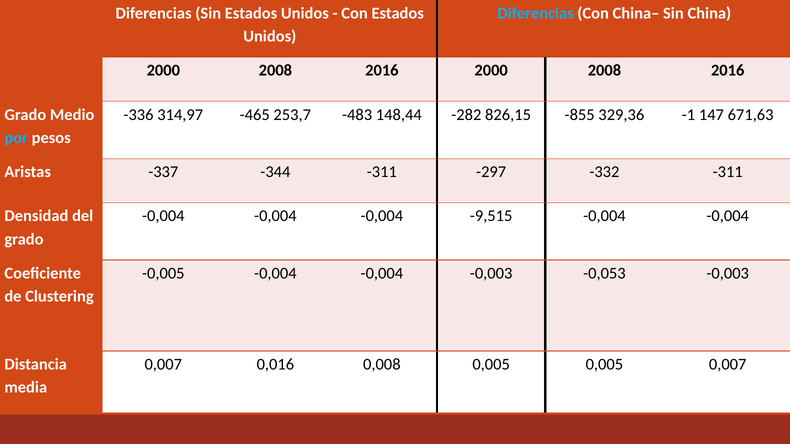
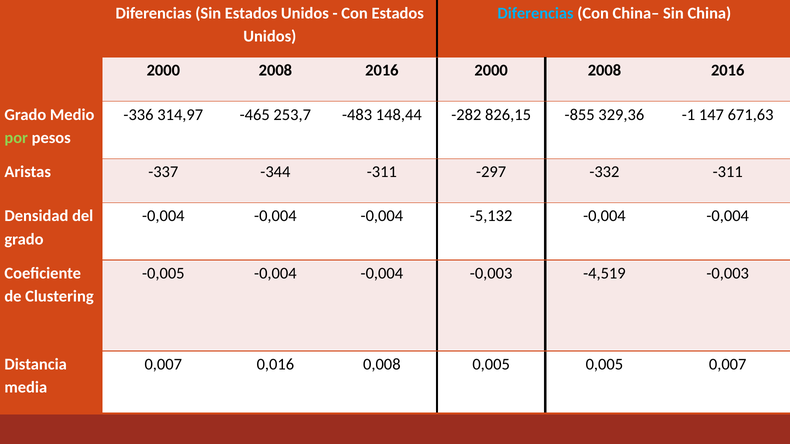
por colour: light blue -> light green (16, 138)
-9,515: -9,515 -> -5,132 (491, 216)
-0,053: -0,053 -> -4,519 (604, 273)
